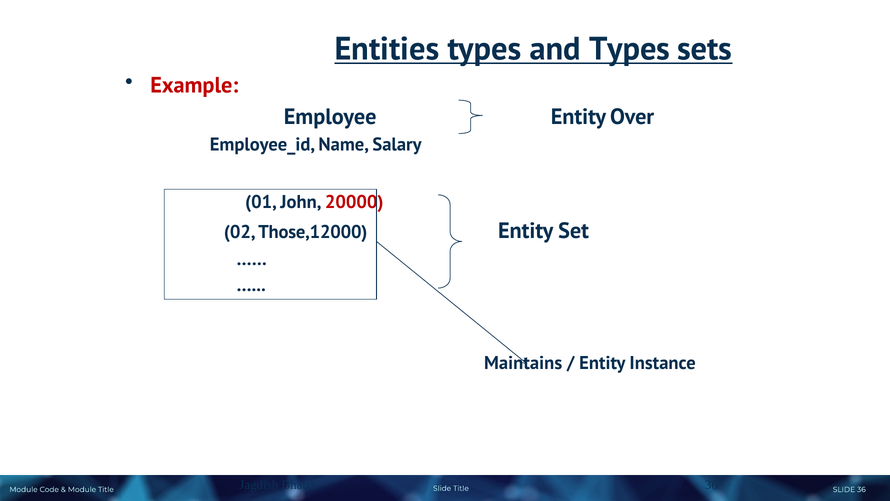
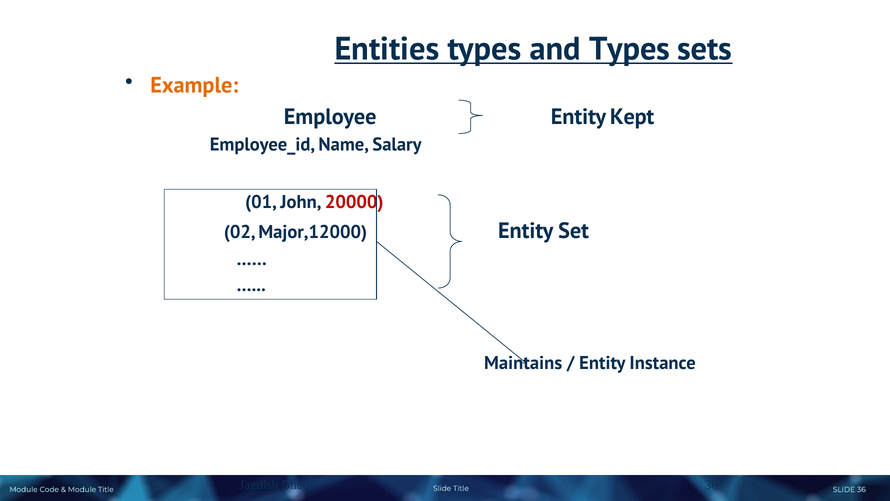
Example colour: red -> orange (194, 86)
Over: Over -> Kept (632, 117)
Those,12000: Those,12000 -> Major,12000 (313, 232)
